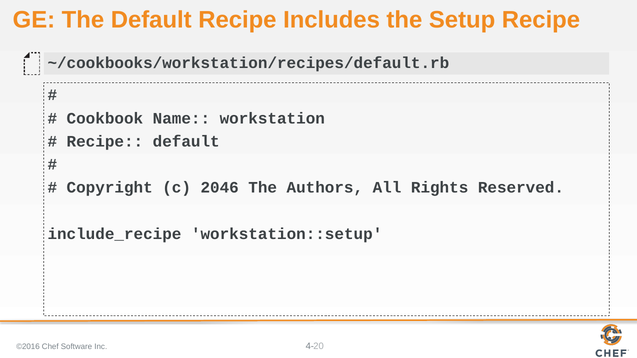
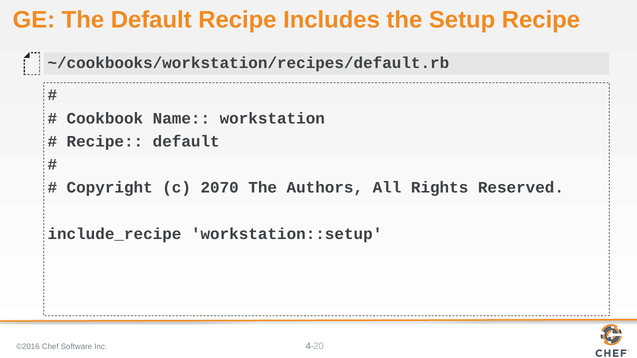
2046: 2046 -> 2070 (220, 188)
